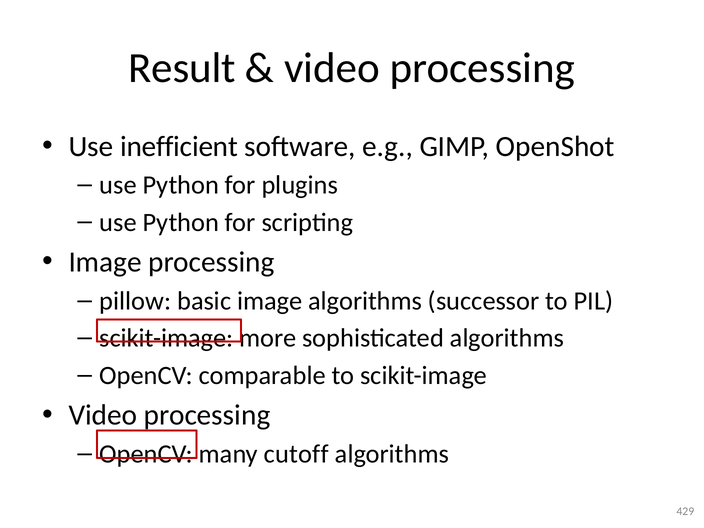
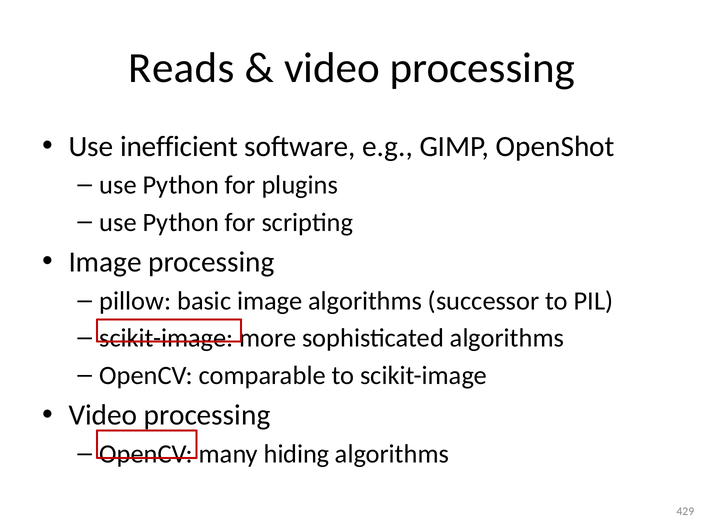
Result: Result -> Reads (182, 68)
cutoff: cutoff -> hiding (297, 454)
